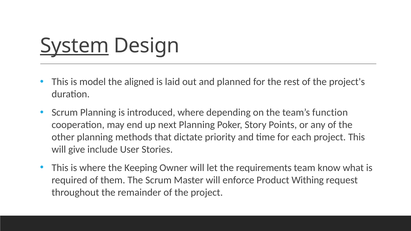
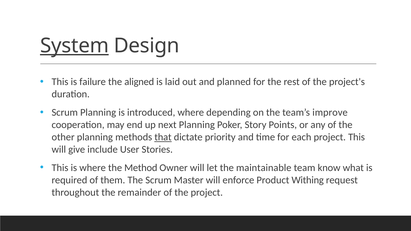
model: model -> failure (93, 82)
function: function -> improve (330, 113)
that underline: none -> present (163, 137)
Keeping: Keeping -> Method (141, 168)
requirements: requirements -> maintainable (264, 168)
